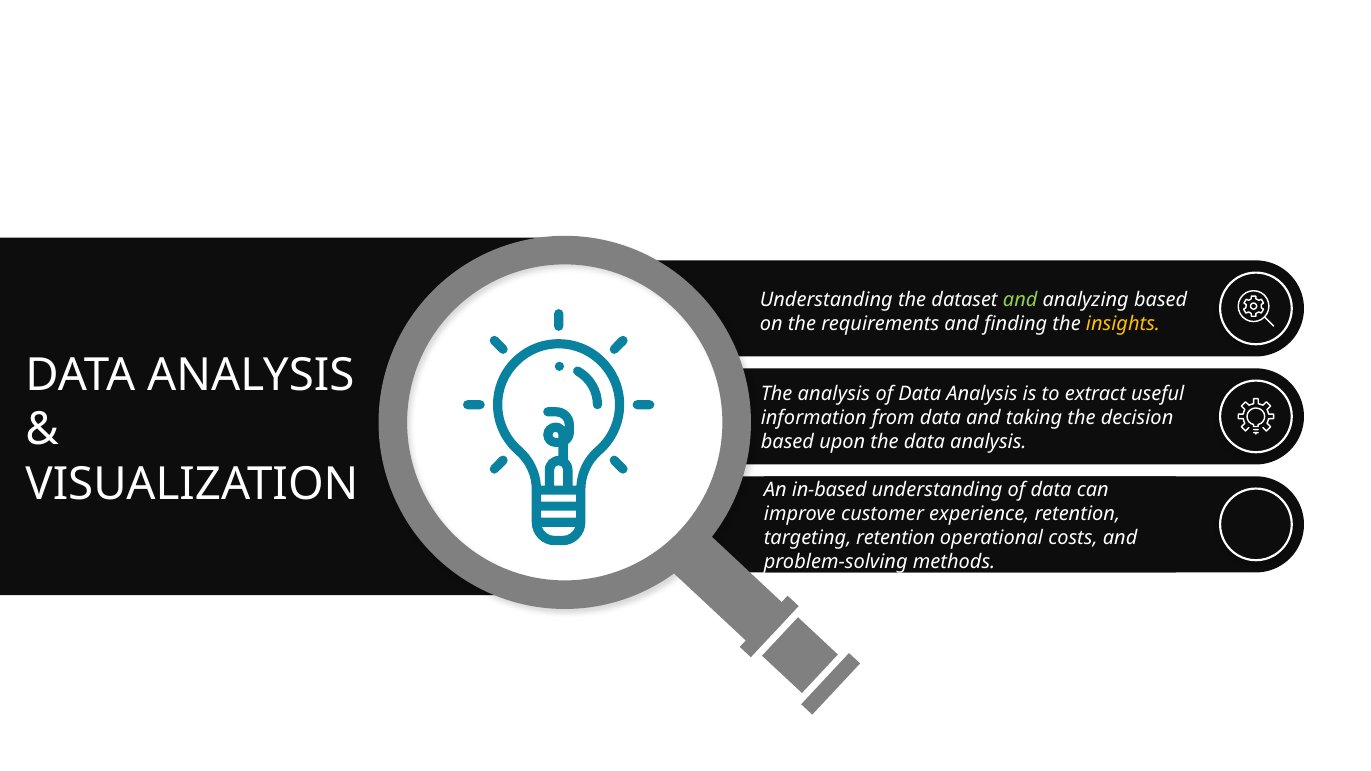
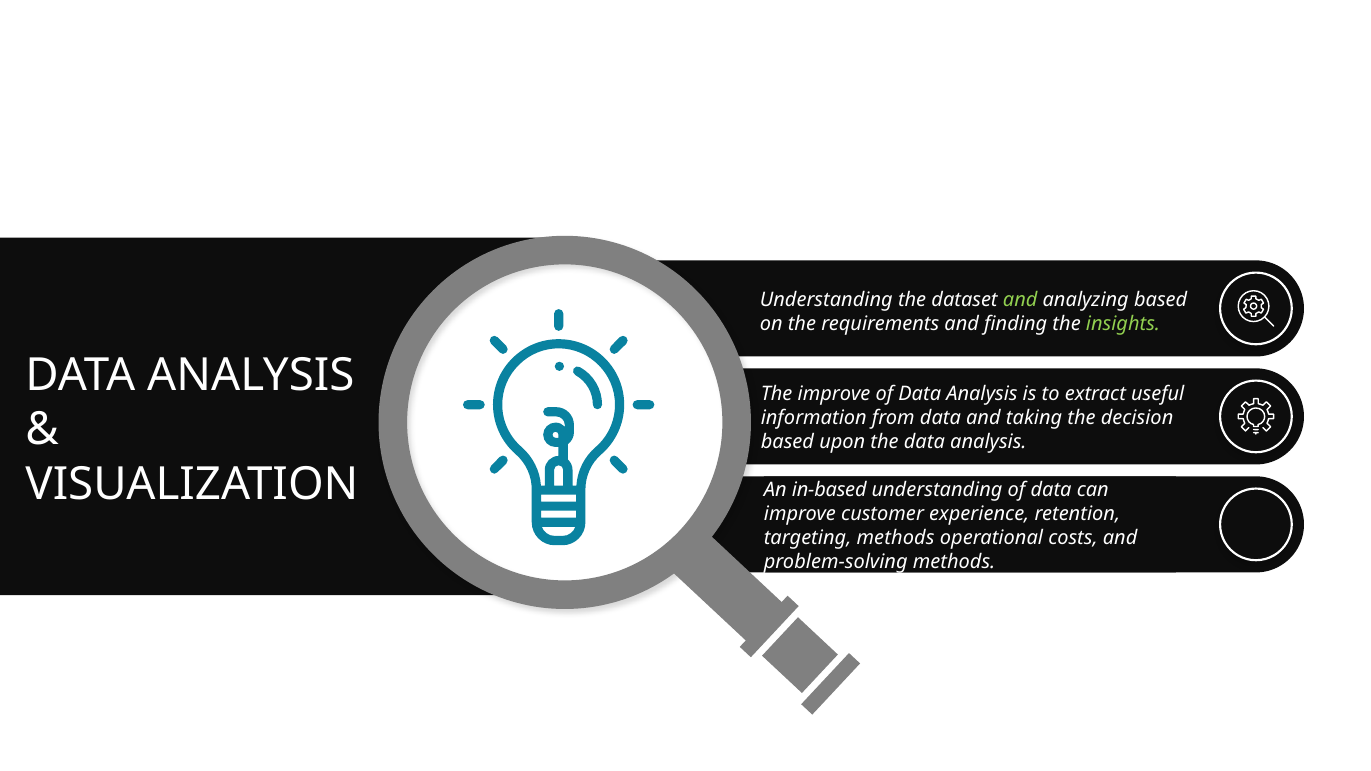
insights colour: yellow -> light green (1123, 324)
The analysis: analysis -> improve (834, 394)
retention: retention -> methods (896, 538)
